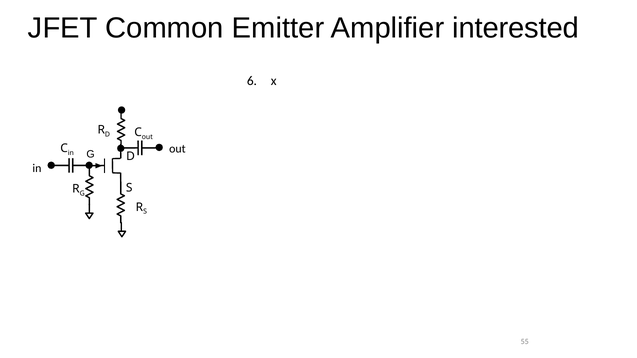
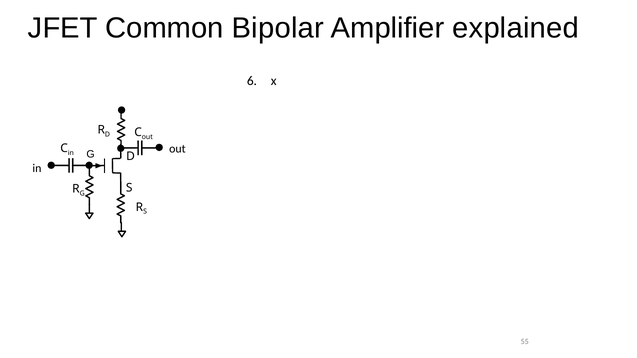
Emitter: Emitter -> Bipolar (278, 28)
interested: interested -> explained (516, 28)
